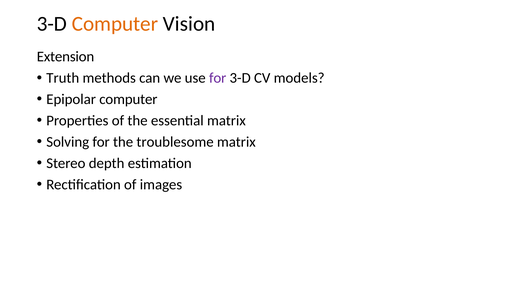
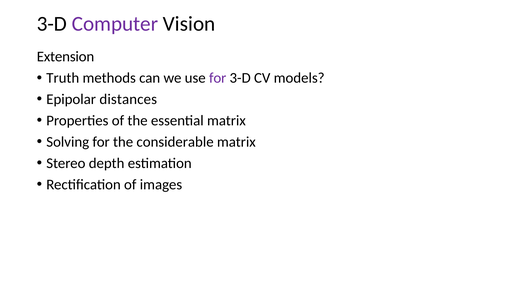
Computer colour: orange -> purple (115, 24)
Epipolar computer: computer -> distances (128, 99)
troublesome: troublesome -> considerable (175, 142)
